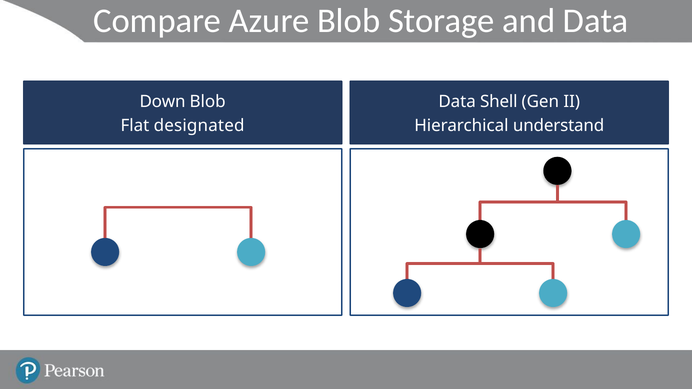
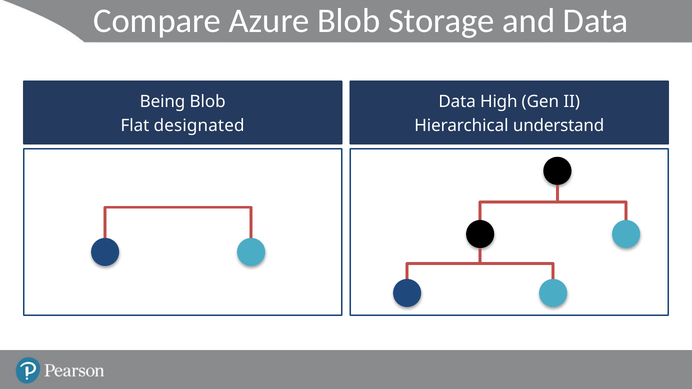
Down: Down -> Being (163, 102)
Shell: Shell -> High (499, 102)
